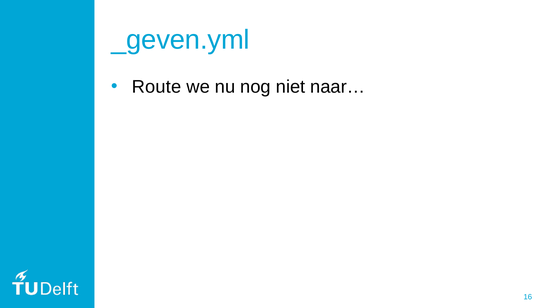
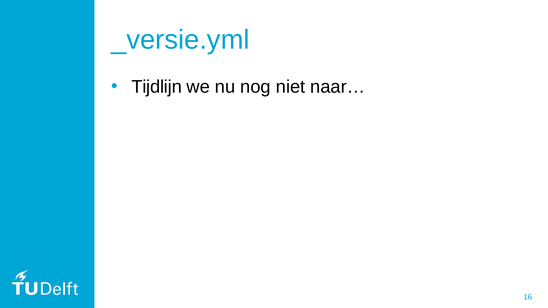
_geven.yml: _geven.yml -> _versie.yml (180, 40)
Route: Route -> Tijdlijn (157, 87)
